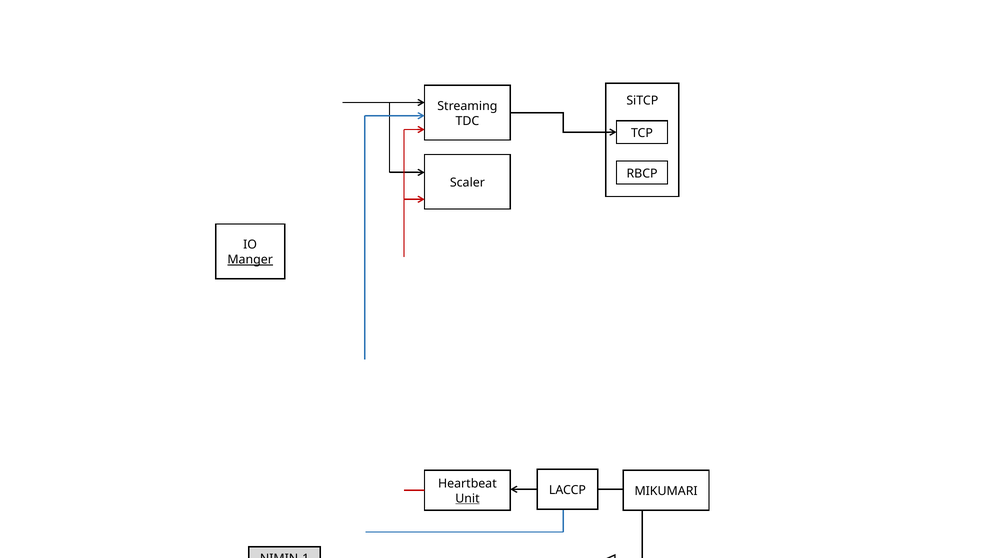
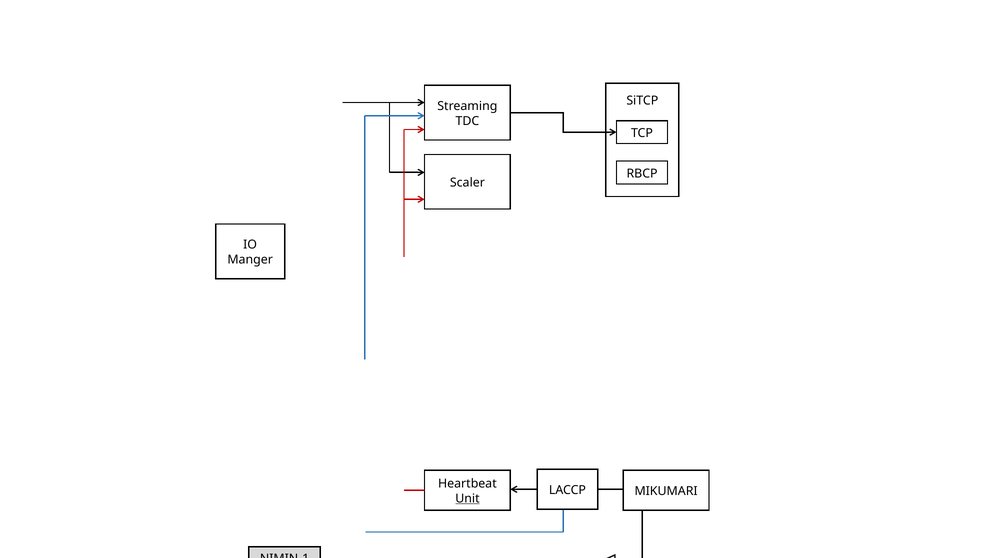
Manger underline: present -> none (250, 260)
